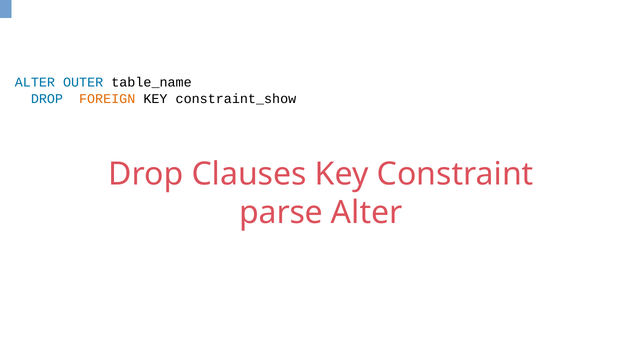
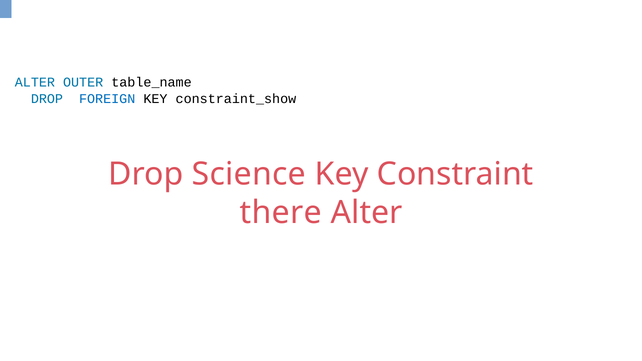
FOREIGN colour: orange -> blue (107, 99)
Clauses: Clauses -> Science (249, 174)
parse: parse -> there (281, 213)
